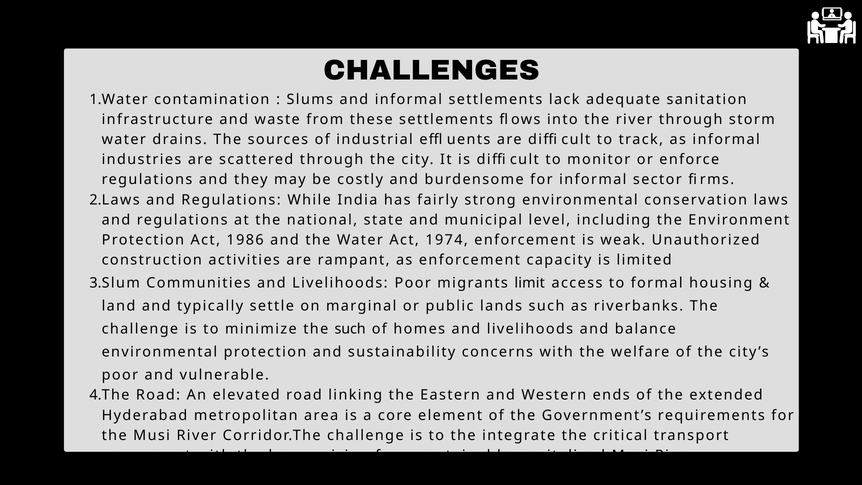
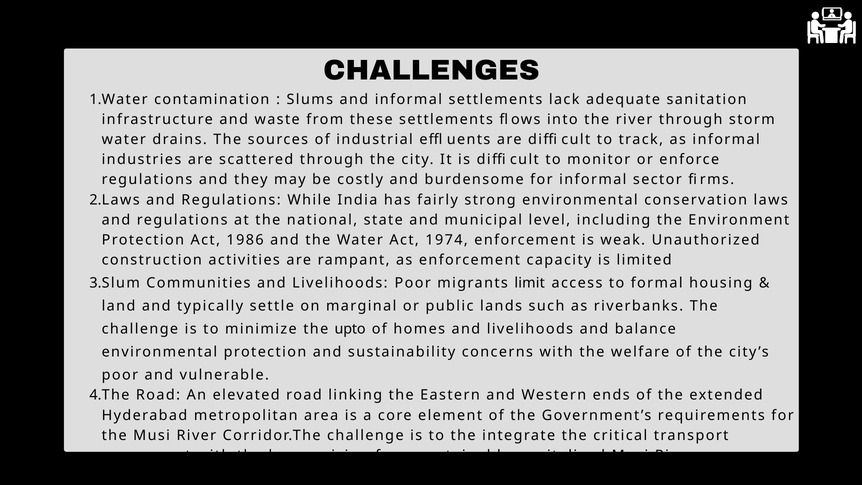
the such: such -> upto (350, 329)
